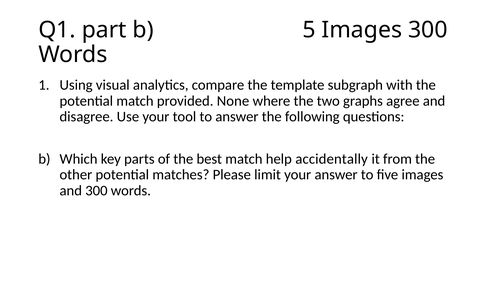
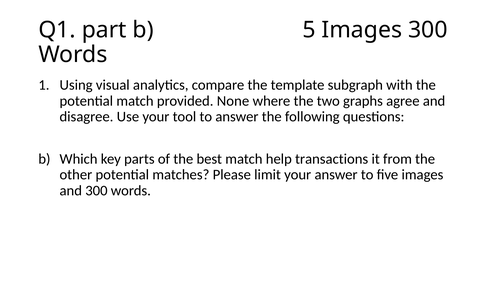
accidentally: accidentally -> transactions (332, 159)
